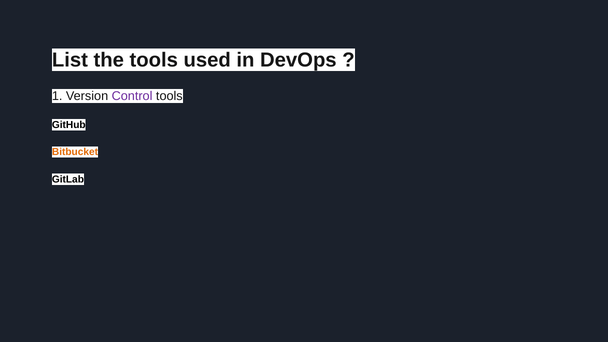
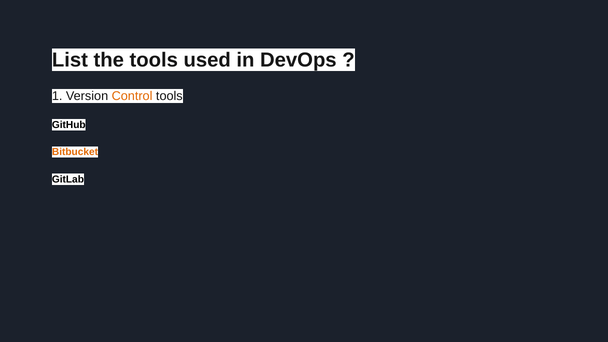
Control colour: purple -> orange (132, 96)
